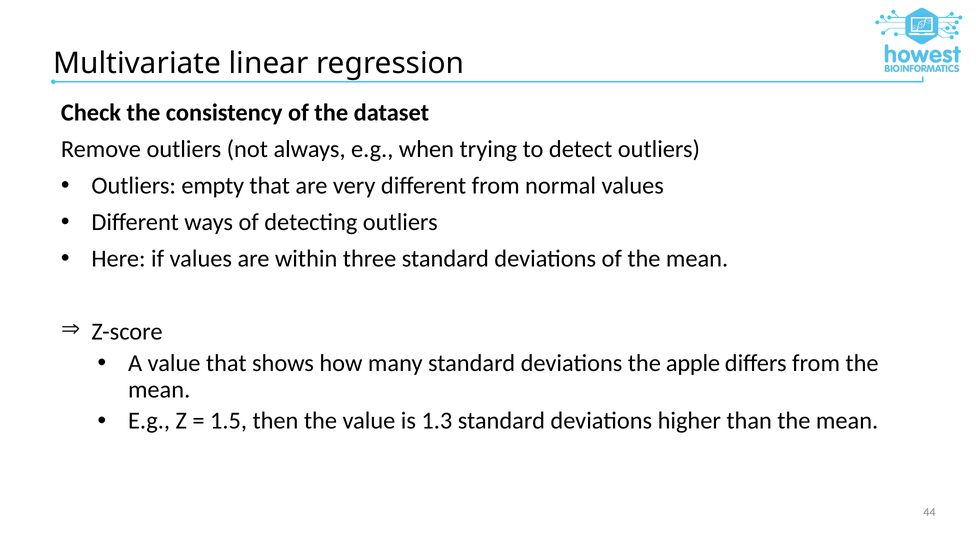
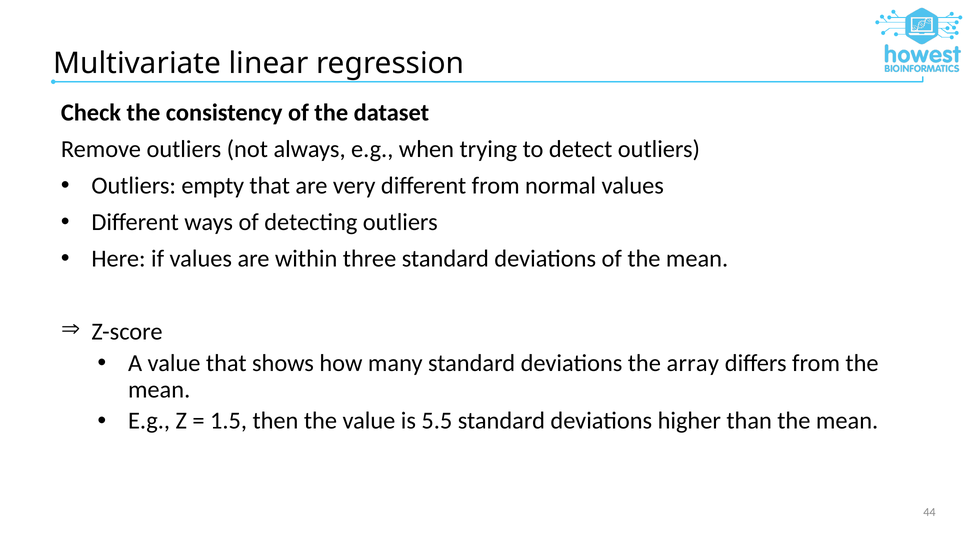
apple: apple -> array (693, 363)
1.3: 1.3 -> 5.5 (437, 421)
